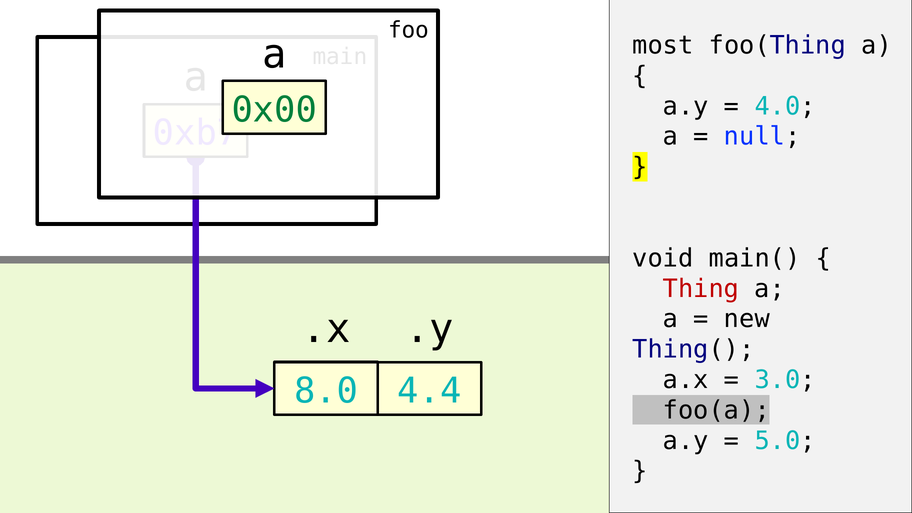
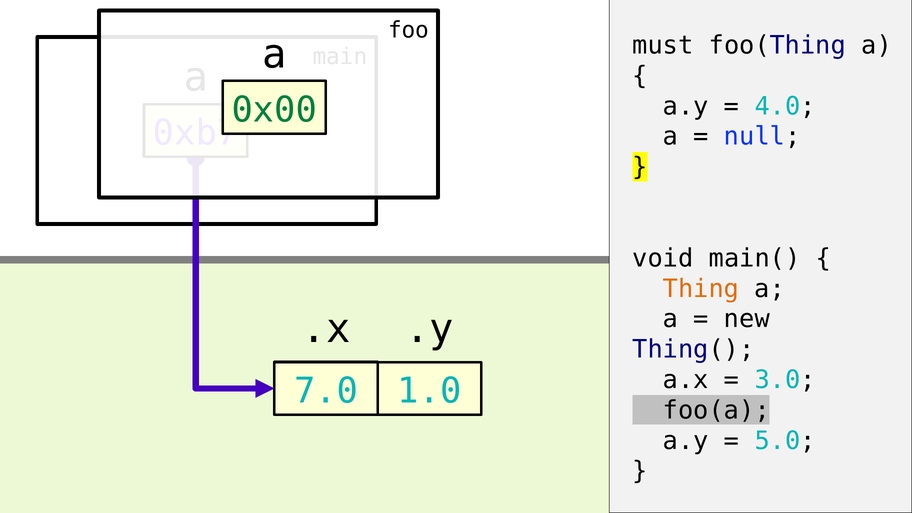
most: most -> must (663, 45)
Thing colour: red -> orange (701, 289)
8.0: 8.0 -> 7.0 (326, 391)
4.4: 4.4 -> 1.0 (429, 391)
